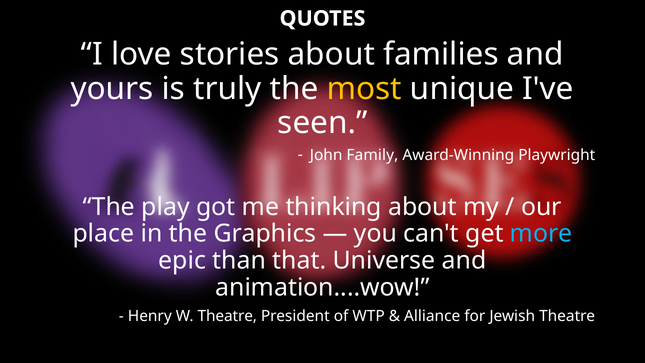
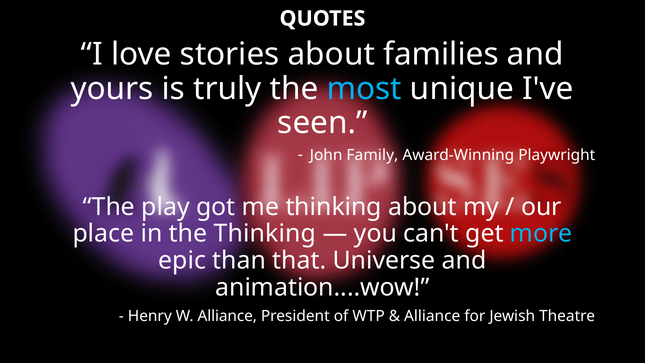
most colour: yellow -> light blue (364, 89)
the Graphics: Graphics -> Thinking (265, 234)
W Theatre: Theatre -> Alliance (227, 316)
